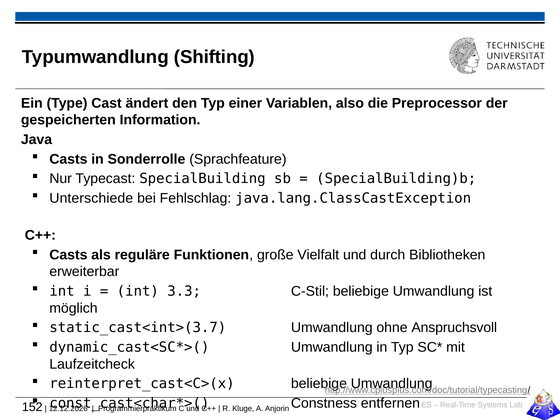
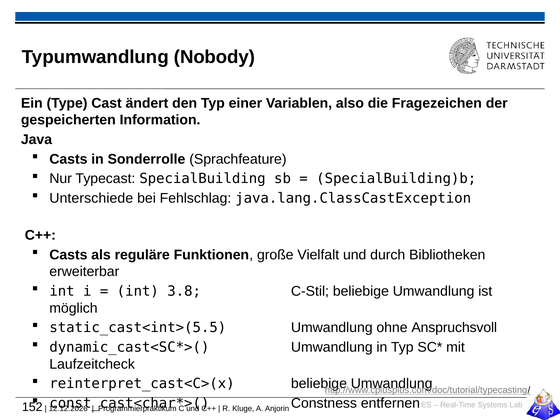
Shifting: Shifting -> Nobody (214, 57)
Preprocessor: Preprocessor -> Fragezeichen (437, 103)
3.3: 3.3 -> 3.8 (184, 291)
static_cast<int>(3.7: static_cast<int>(3.7 -> static_cast<int>(5.5 (138, 328)
